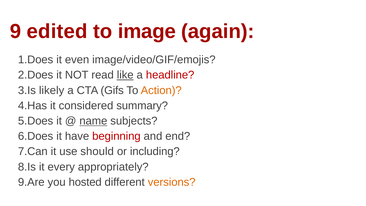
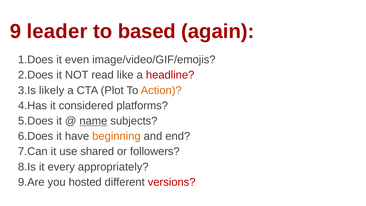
edited: edited -> leader (57, 31)
image: image -> based (147, 31)
like underline: present -> none (125, 75)
Gifs: Gifs -> Plot (112, 90)
summary: summary -> platforms (142, 106)
beginning colour: red -> orange (116, 136)
should: should -> shared (97, 151)
including: including -> followers (155, 151)
versions colour: orange -> red (172, 182)
